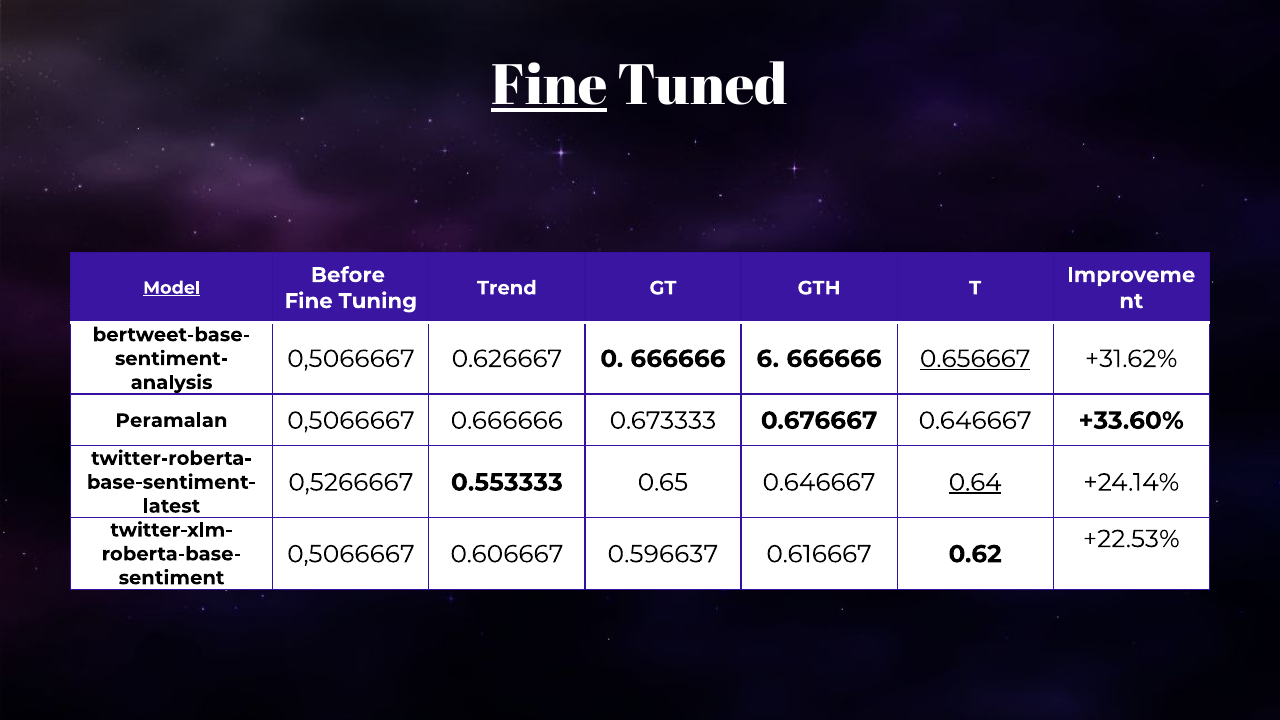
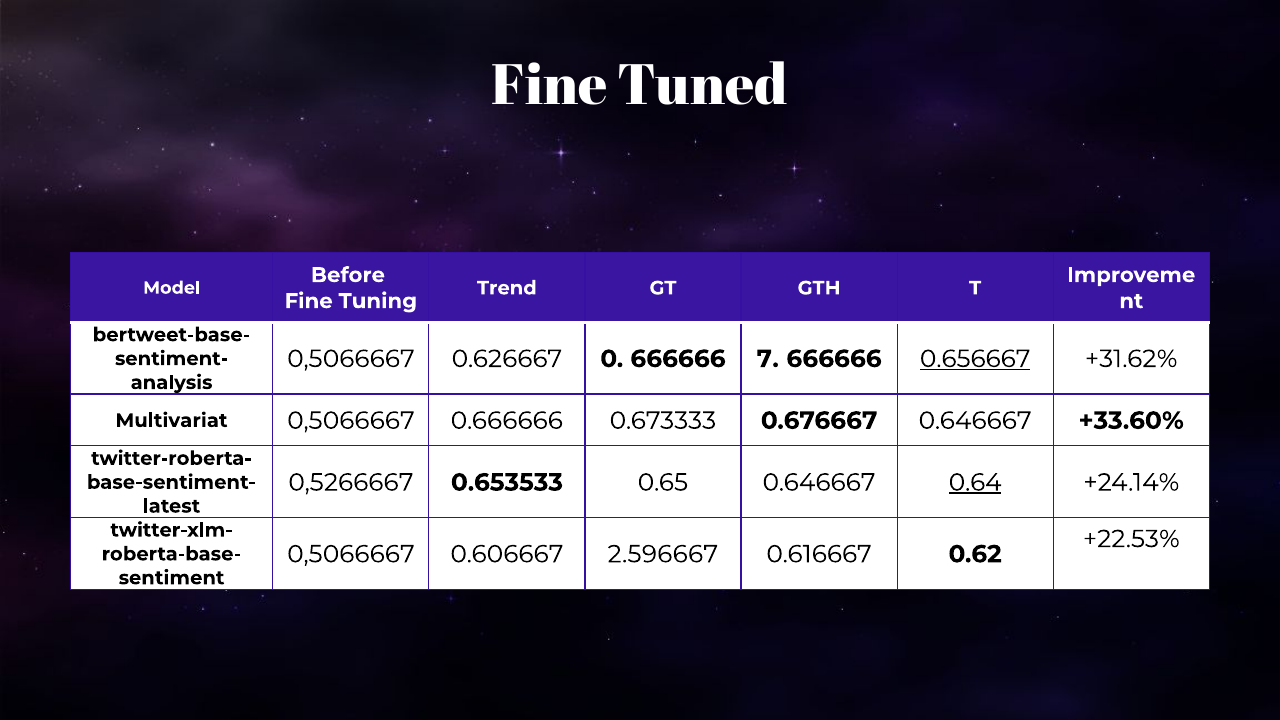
Fine underline: present -> none (549, 86)
Model underline: present -> none (172, 288)
6: 6 -> 7 (768, 359)
Peramalan: Peramalan -> Multivariat (172, 421)
0.553333: 0.553333 -> 0.653533 (507, 482)
0.596637: 0.596637 -> 2.596667 (663, 554)
